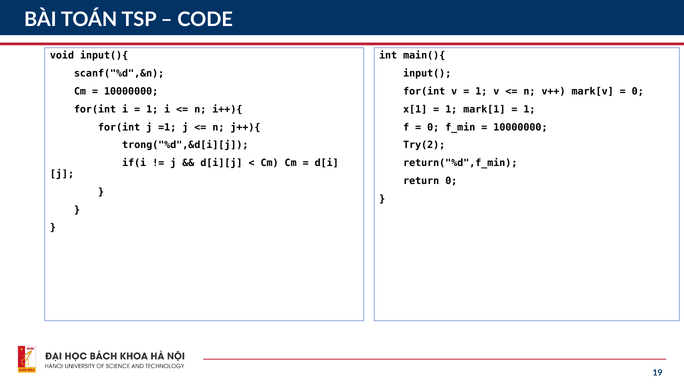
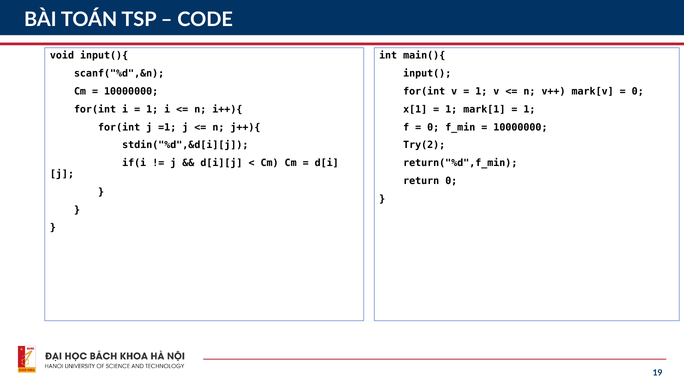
trong("%d",&d[i][j: trong("%d",&d[i][j -> stdin("%d",&d[i][j (185, 145)
